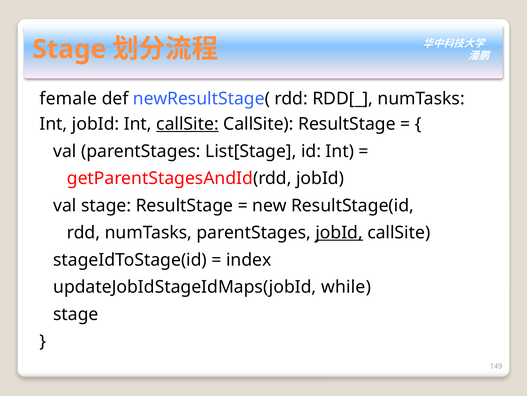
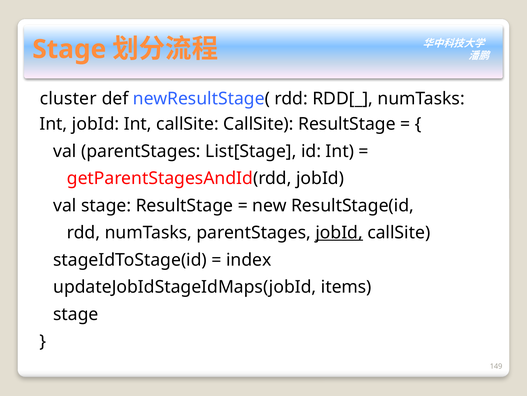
female: female -> cluster (68, 99)
callSite underline: present -> none (187, 124)
while: while -> items (346, 287)
